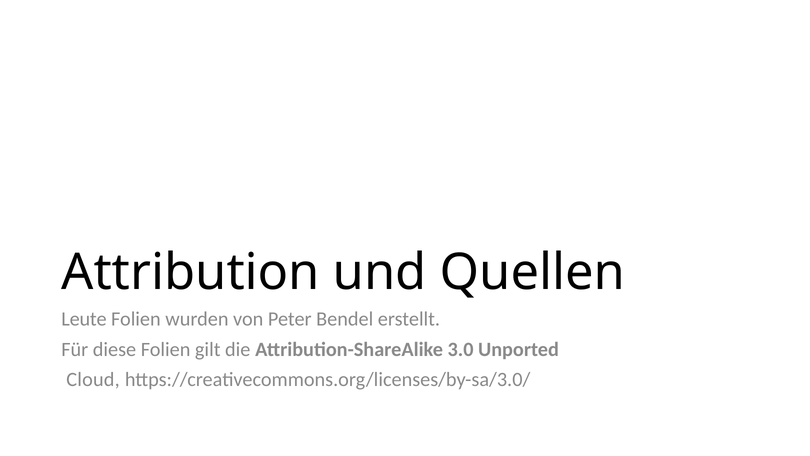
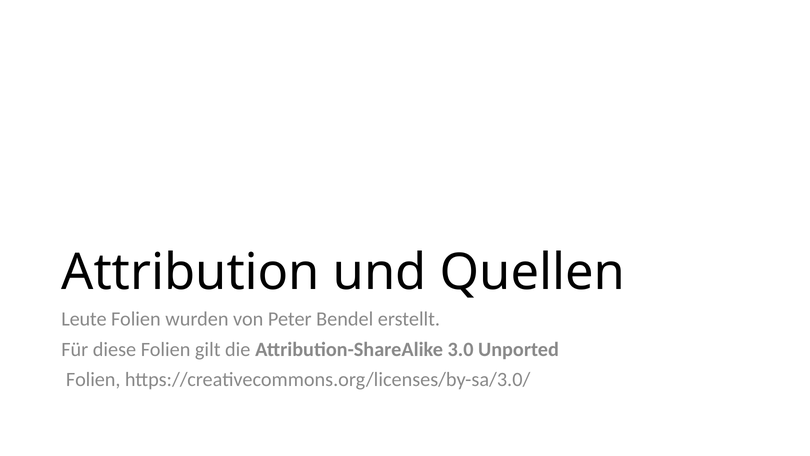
Cloud: Cloud -> Folien (93, 379)
